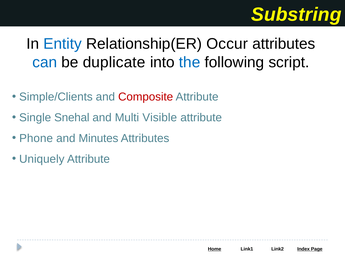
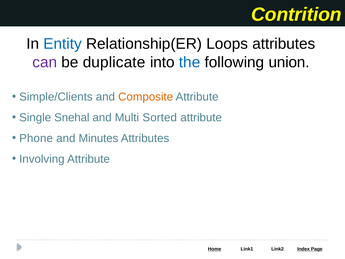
Substring: Substring -> Contrition (296, 15)
Occur: Occur -> Loops (227, 44)
can colour: blue -> purple (45, 62)
script: script -> union (289, 62)
Composite colour: red -> orange (146, 97)
Visible: Visible -> Sorted (160, 117)
Uniquely: Uniquely -> Involving (42, 159)
